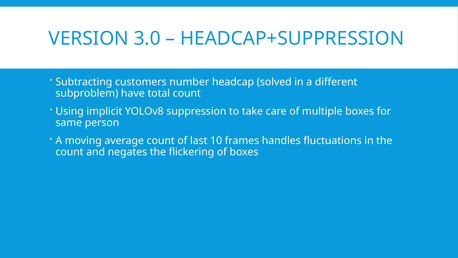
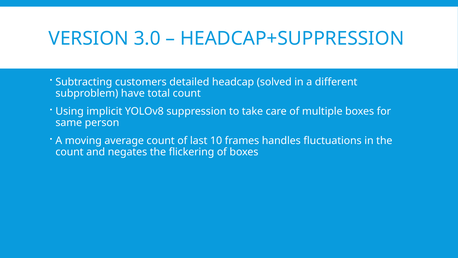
number: number -> detailed (189, 82)
